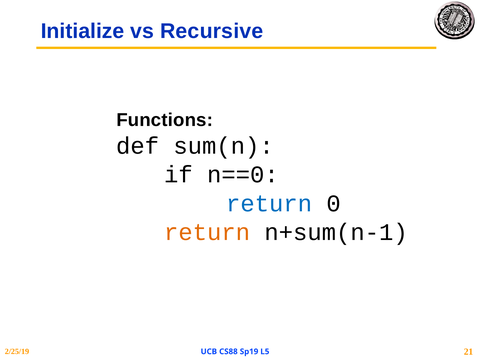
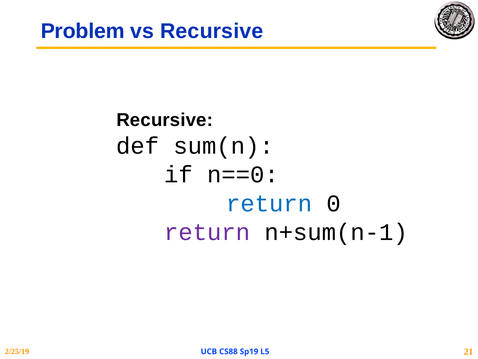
Initialize: Initialize -> Problem (83, 31)
Functions: Functions -> Recursive (165, 120)
return colour: orange -> purple (207, 232)
